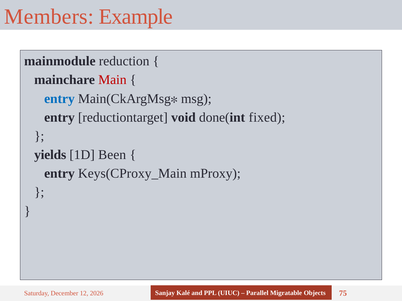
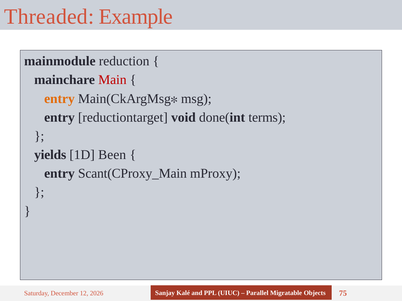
Members: Members -> Threaded (49, 17)
entry colour: blue -> orange (59, 99)
fixed: fixed -> terms (267, 118)
Keys(CProxy_Main: Keys(CProxy_Main -> Scant(CProxy_Main (132, 174)
